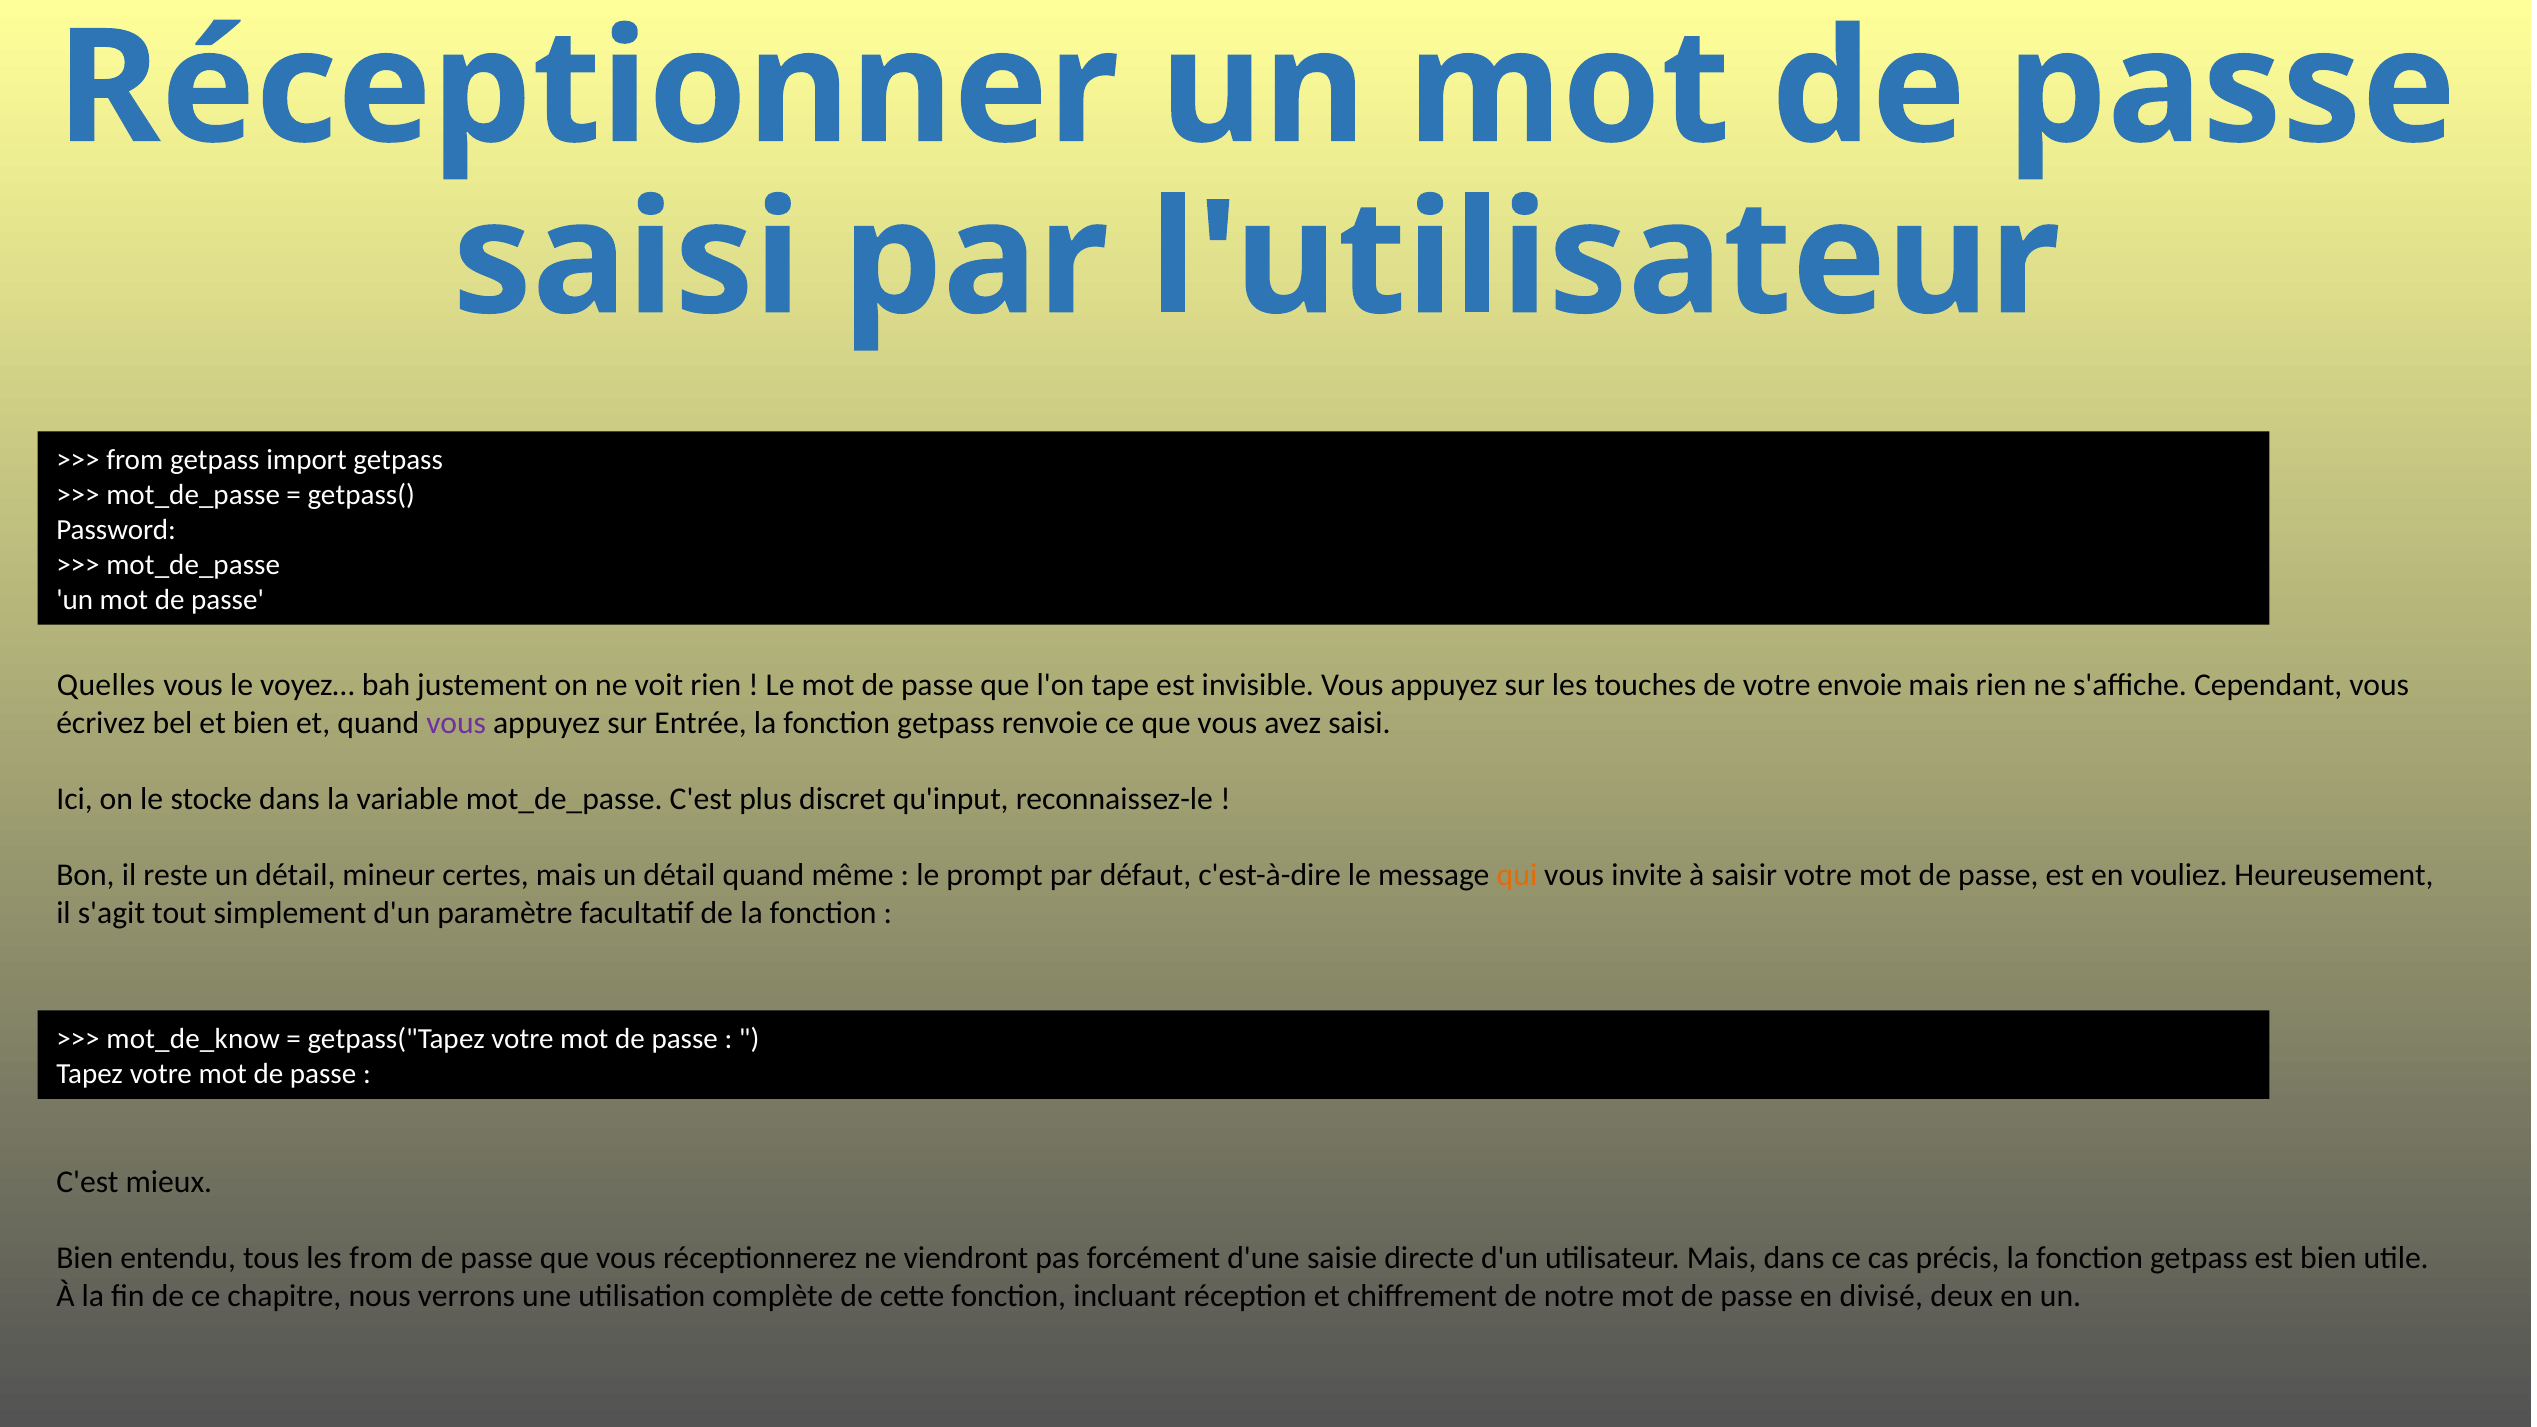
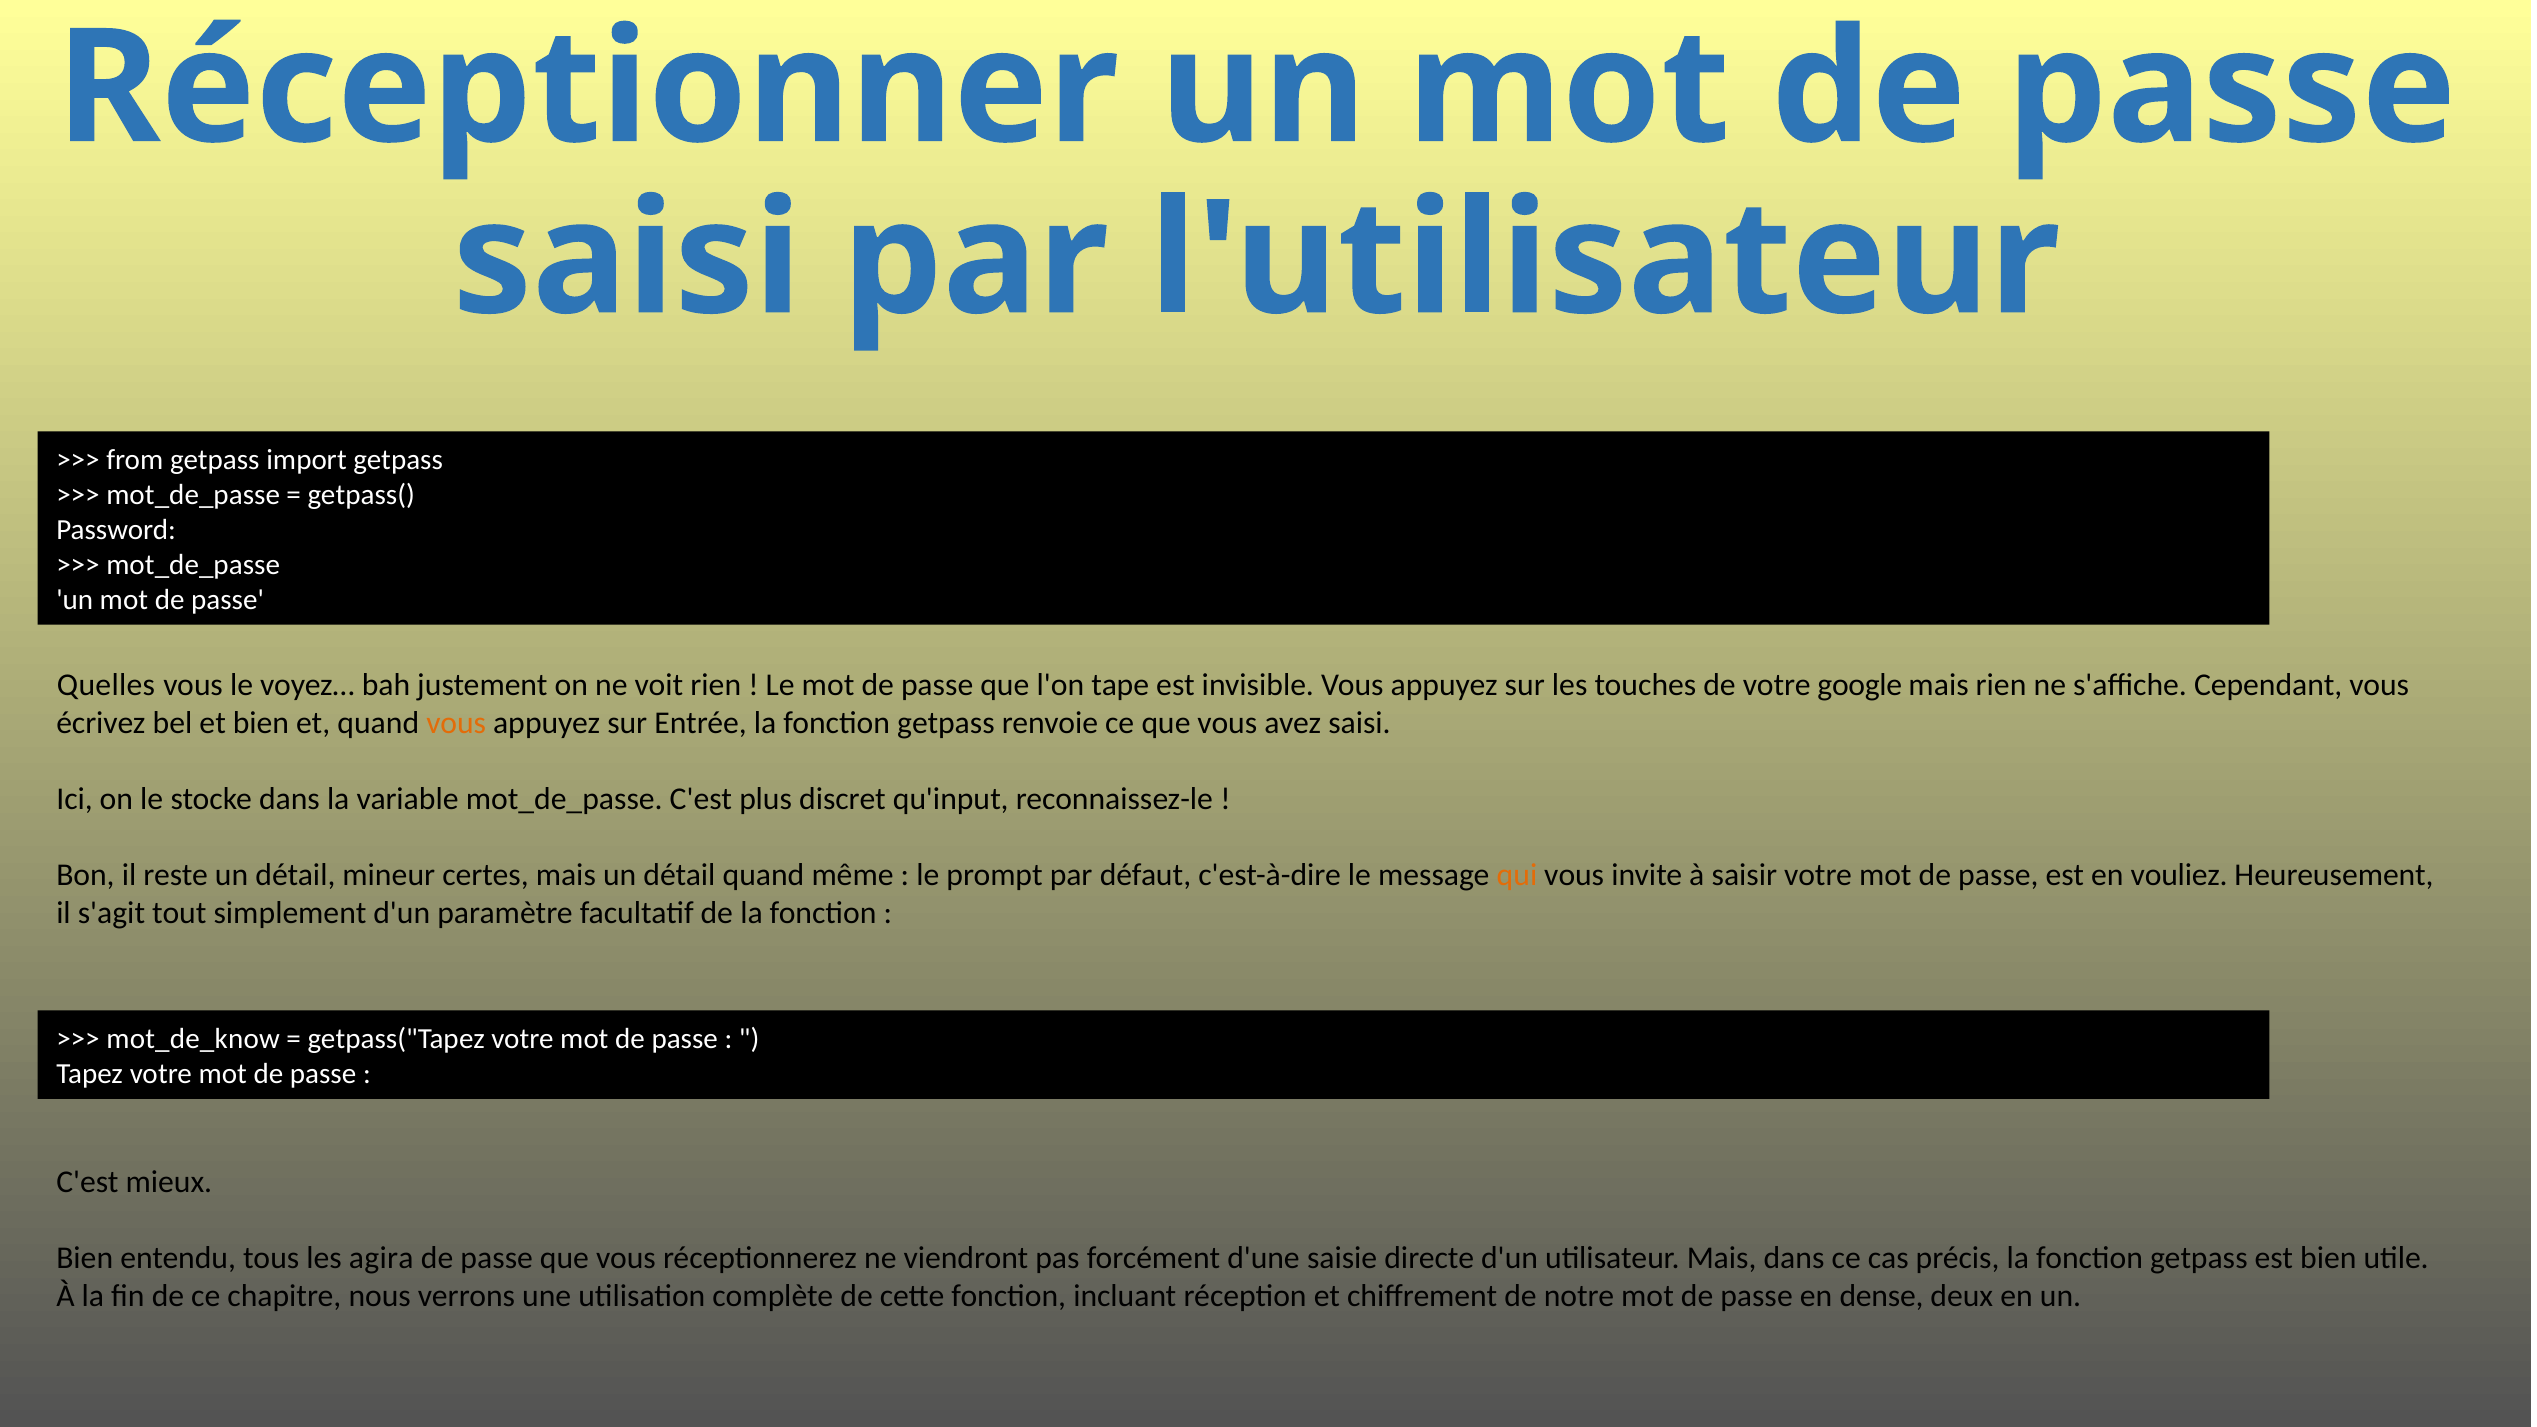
envoie: envoie -> google (1860, 685)
vous colour: purple -> orange (456, 723)
les from: from -> agira (381, 1258)
divisé: divisé -> dense (1882, 1296)
